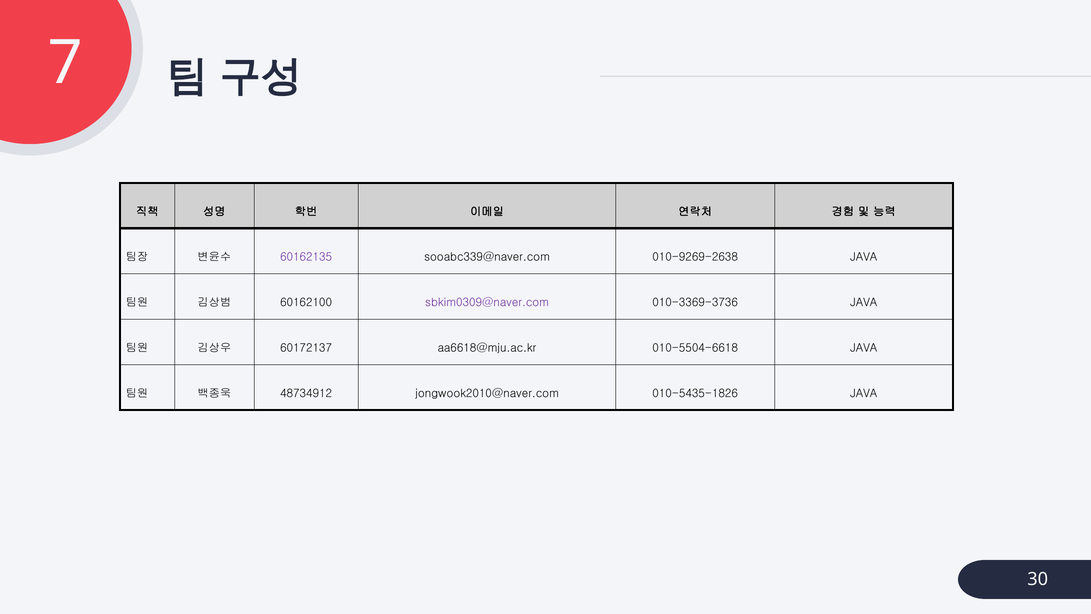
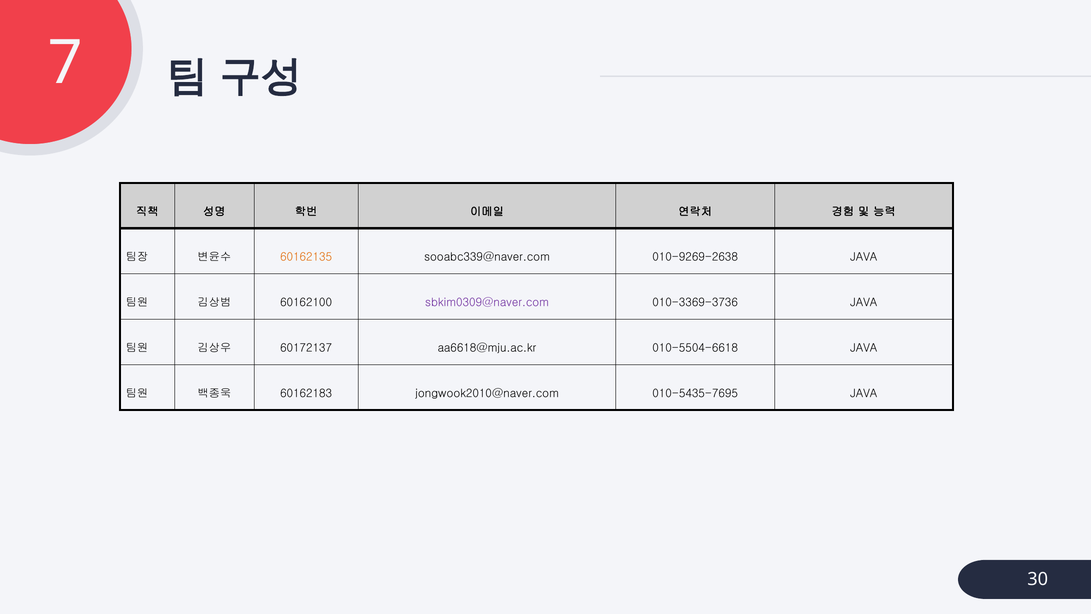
60162135 colour: purple -> orange (306, 257)
48734912: 48734912 -> 60162183 (306, 393)
010-5435-1826: 010-5435-1826 -> 010-5435-7695 (695, 393)
